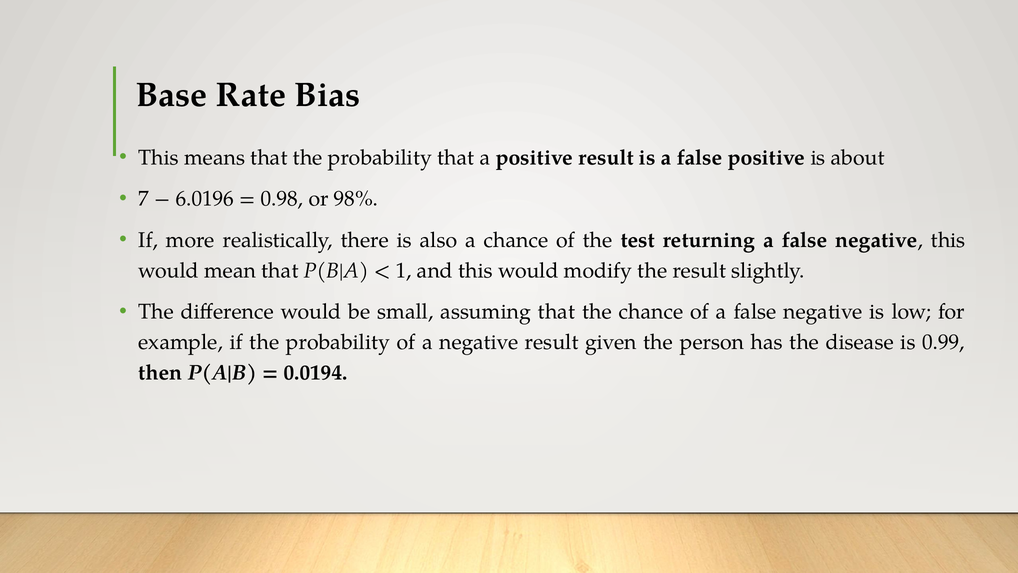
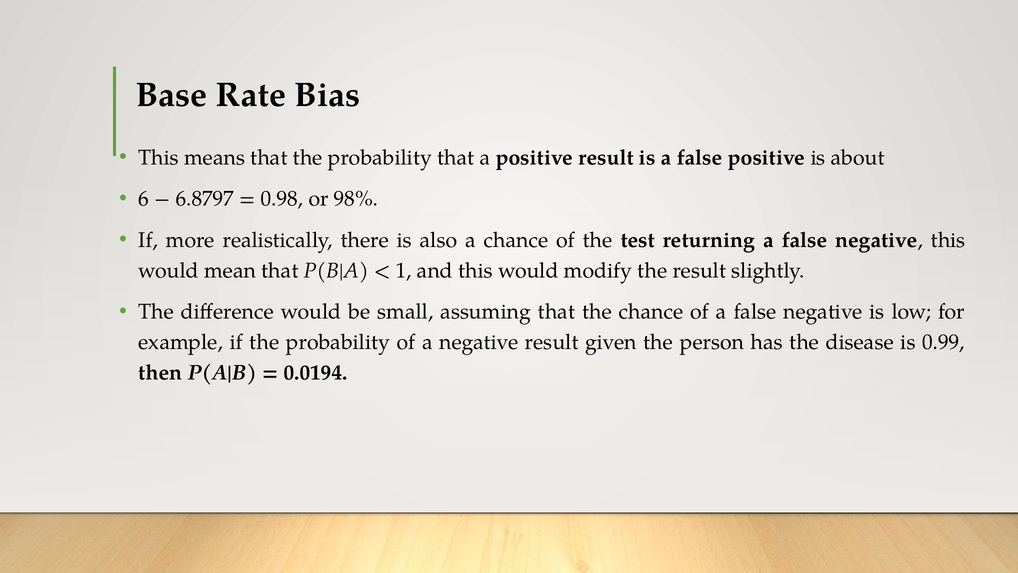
7: 7 -> 6 (144, 199)
6.0196: 6.0196 -> 6.8797 (205, 199)
